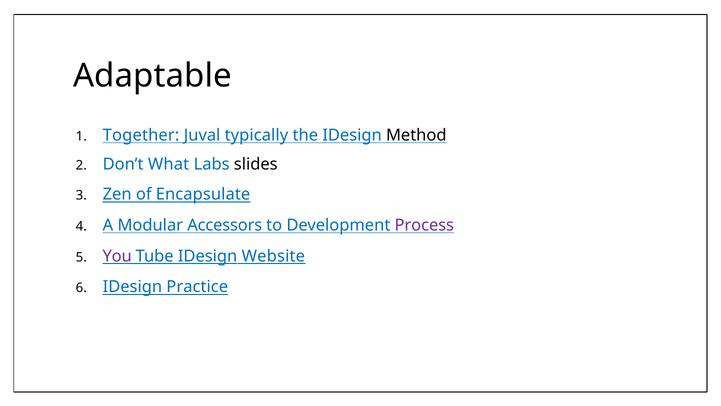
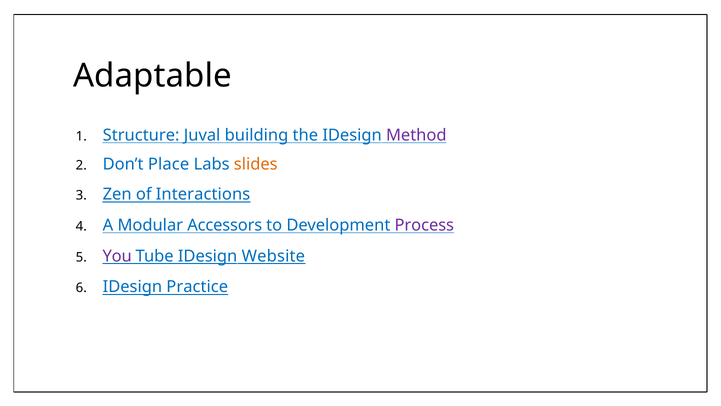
Together: Together -> Structure (141, 135)
typically: typically -> building (256, 135)
Method colour: black -> purple (416, 135)
What: What -> Place (169, 164)
slides colour: black -> orange (256, 164)
Encapsulate: Encapsulate -> Interactions (203, 194)
